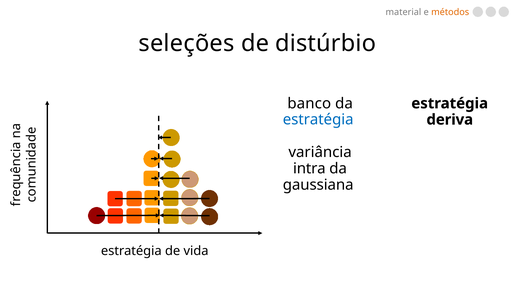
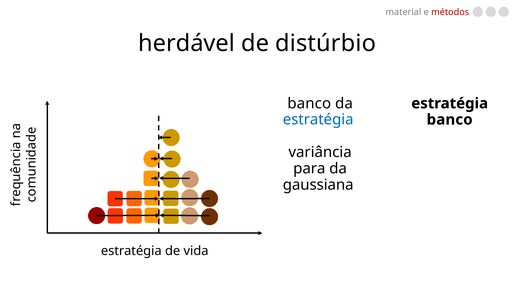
métodos colour: orange -> red (450, 12)
seleções: seleções -> herdável (187, 43)
deriva: deriva -> banco (450, 119)
intra: intra -> para (309, 168)
